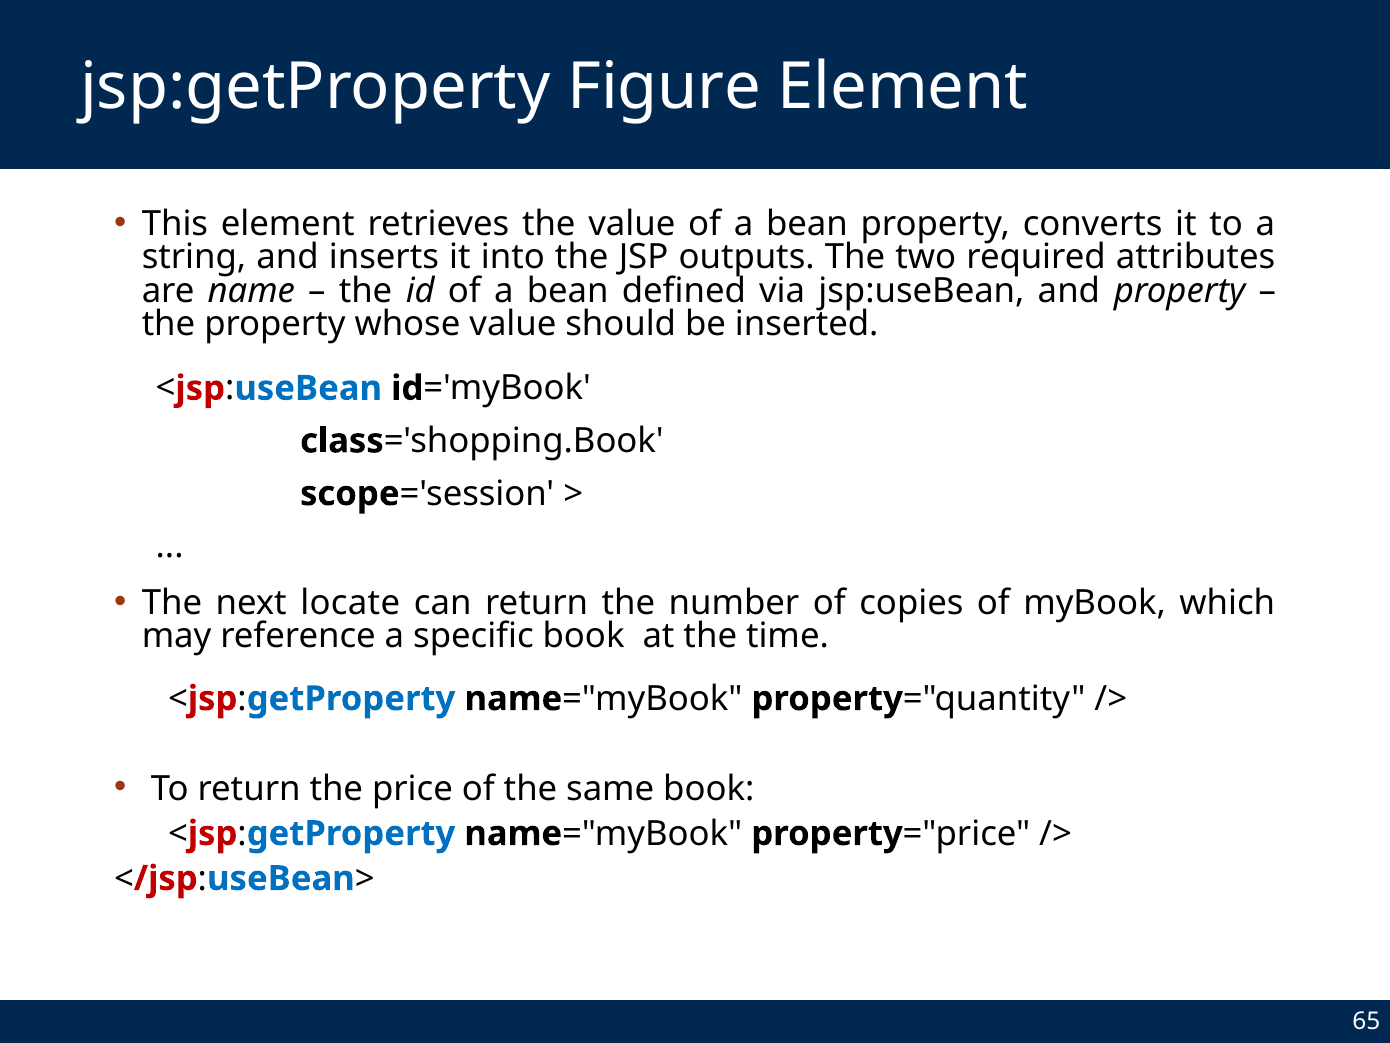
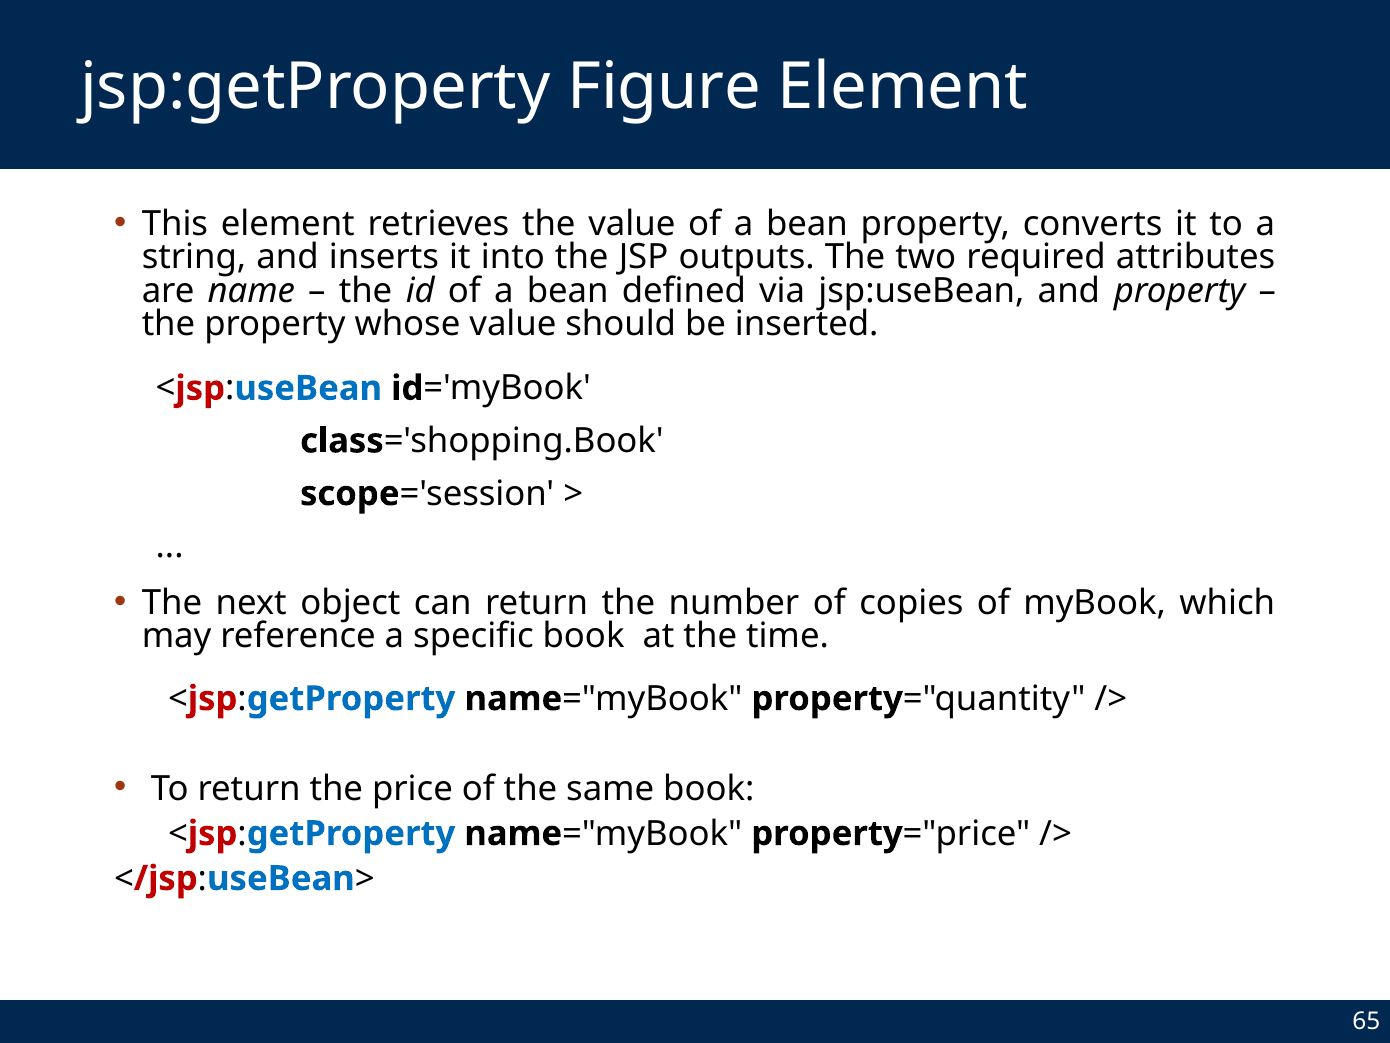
locate: locate -> object (350, 603)
